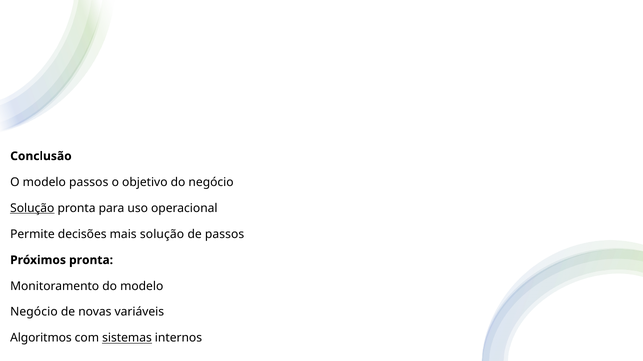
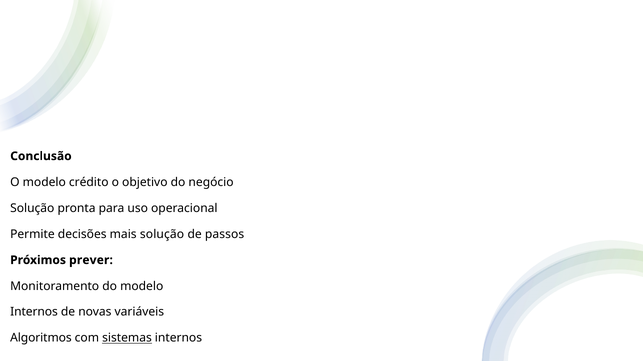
modelo passos: passos -> crédito (89, 182)
Solução underline: present -> none (32, 208)
Próximos pronta: pronta -> prever (91, 261)
Negócio: Negócio -> Internos (34, 313)
